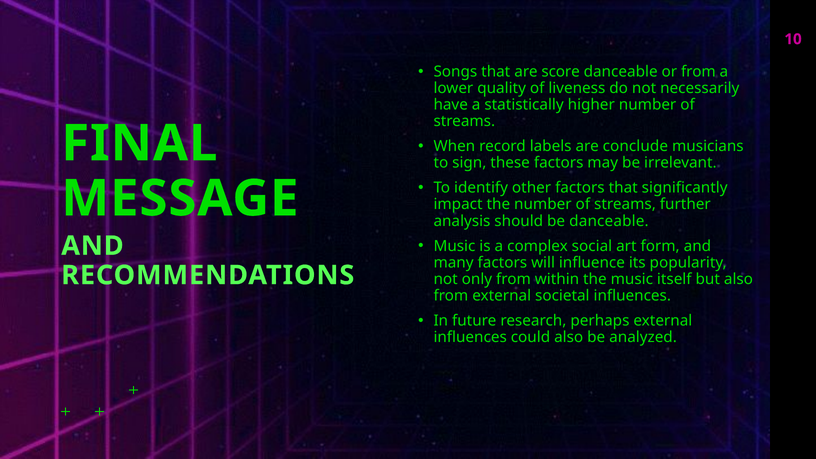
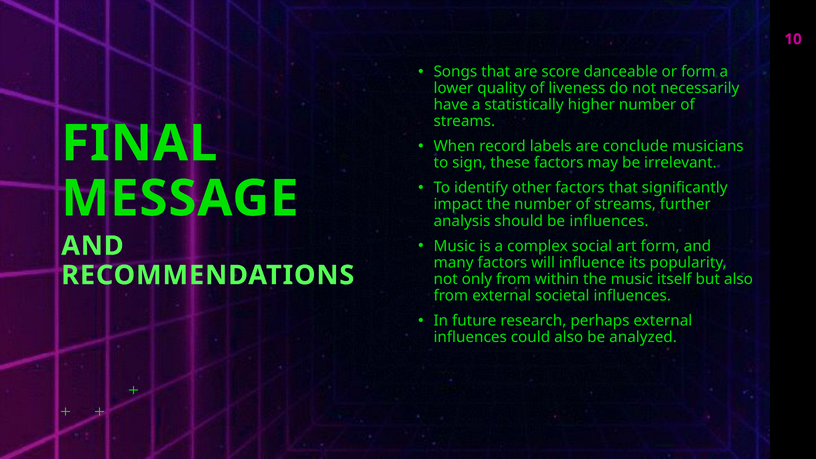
or from: from -> form (698, 72)
be danceable: danceable -> influences (609, 221)
